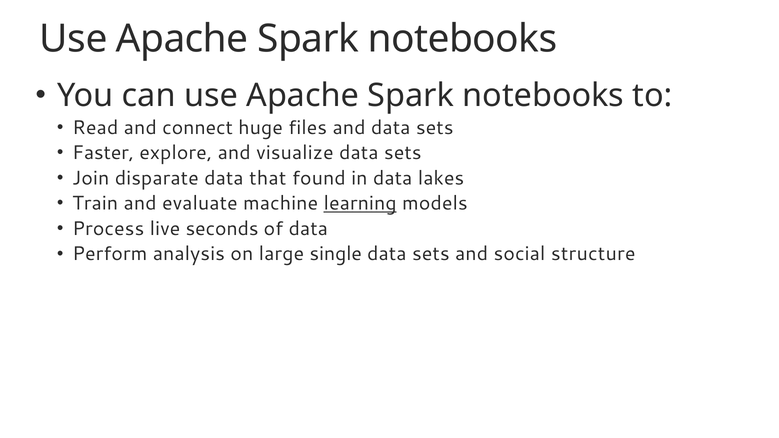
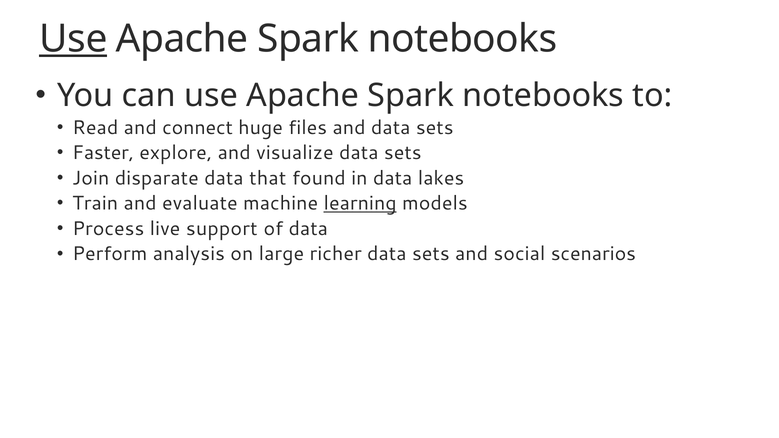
Use underline: none -> present (73, 39)
seconds: seconds -> support (222, 229)
single: single -> richer (336, 254)
structure: structure -> scenarios (593, 254)
